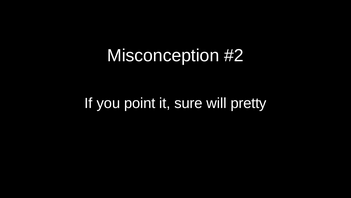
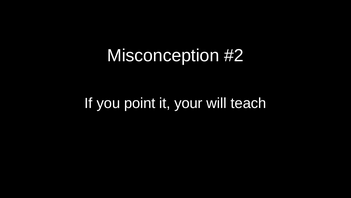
sure: sure -> your (188, 103)
pretty: pretty -> teach (249, 103)
